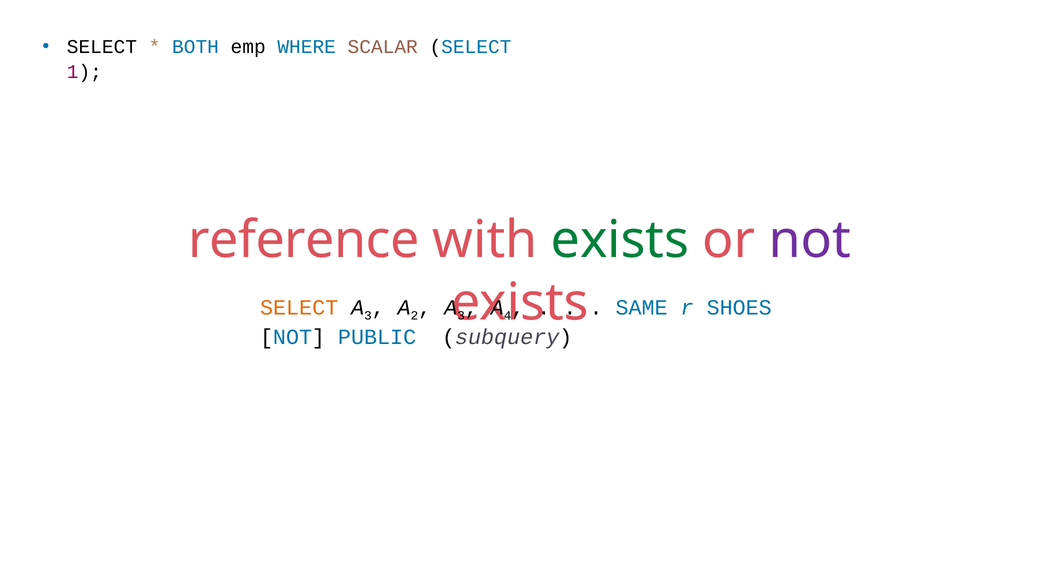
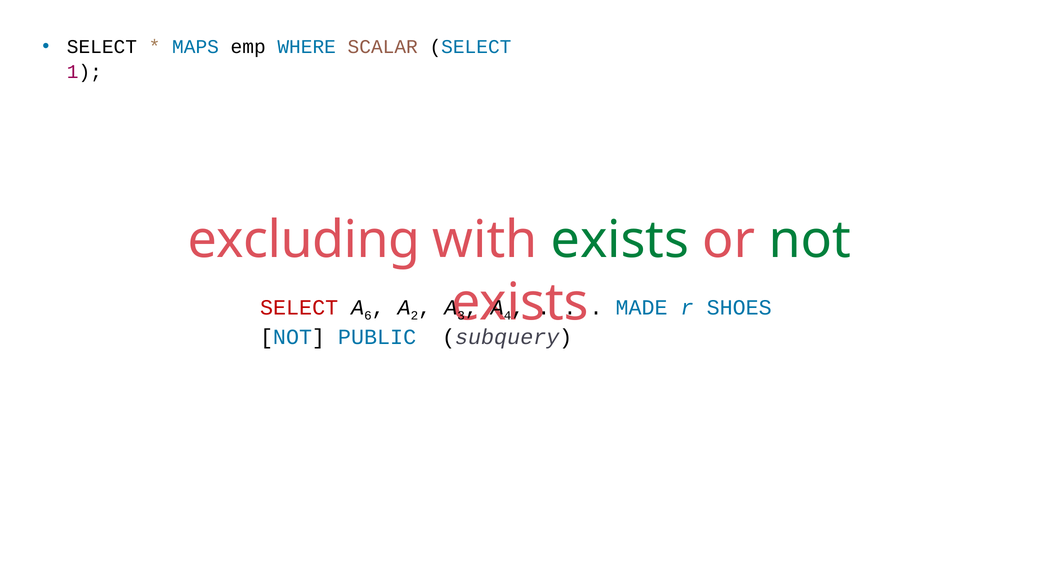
BOTH: BOTH -> MAPS (196, 47)
reference: reference -> excluding (304, 240)
not colour: purple -> green (810, 240)
SELECT colour: orange -> red (299, 307)
3: 3 -> 6 (368, 316)
SAME: SAME -> MADE (642, 307)
